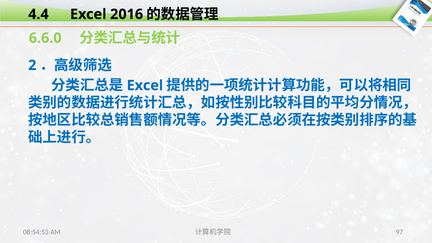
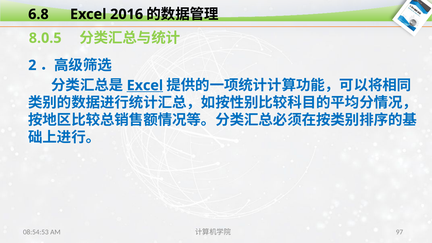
4.4: 4.4 -> 6.8 (38, 14)
6.6.0: 6.6.0 -> 8.0.5 (45, 38)
Excel underline: none -> present (145, 85)
